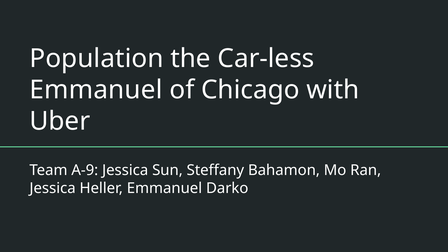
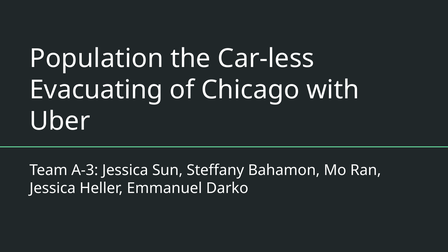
Emmanuel: Emmanuel -> Evacuating (96, 90)
A-9: A-9 -> A-3 (85, 170)
